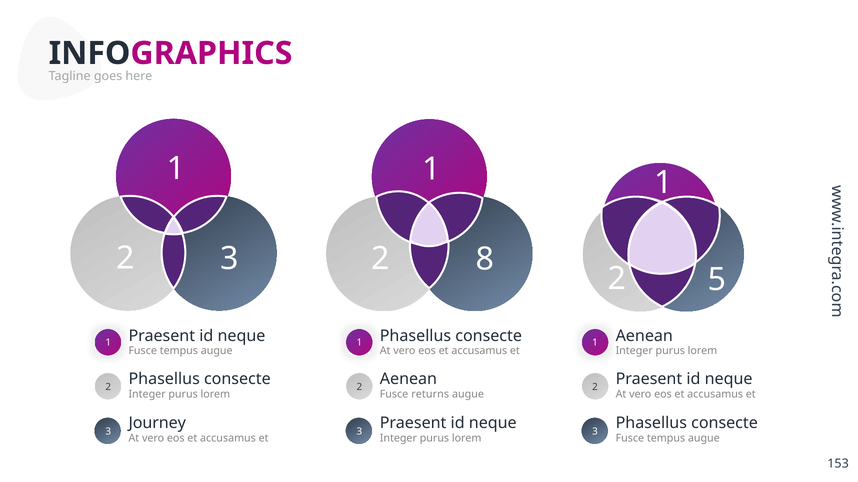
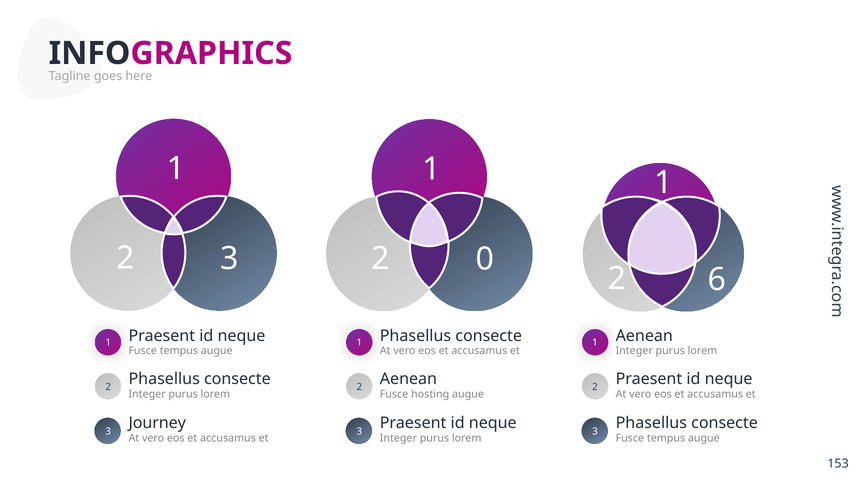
8: 8 -> 0 (485, 259)
5: 5 -> 6 (717, 280)
returns: returns -> hosting (430, 395)
